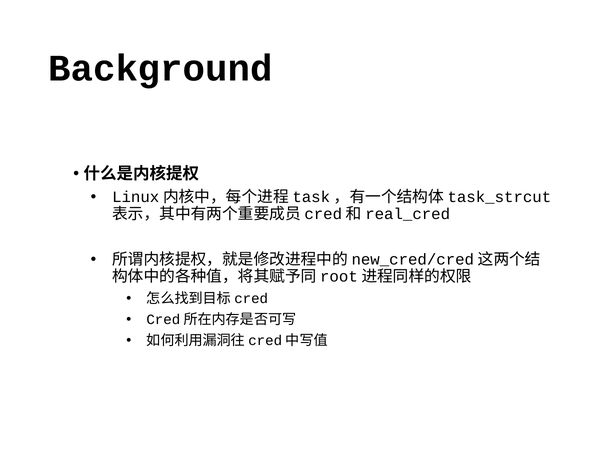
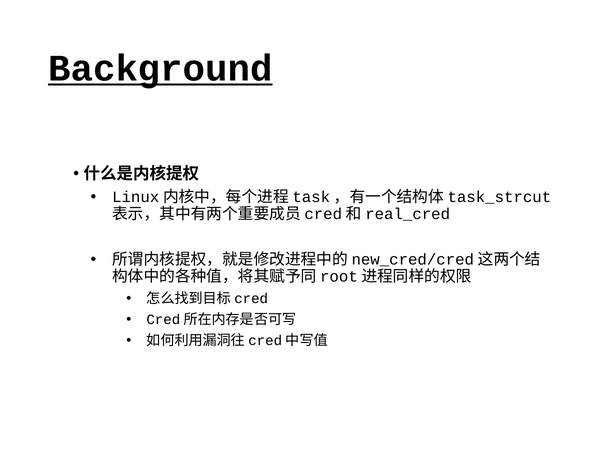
Background underline: none -> present (160, 69)
